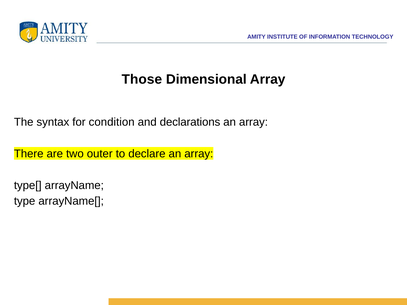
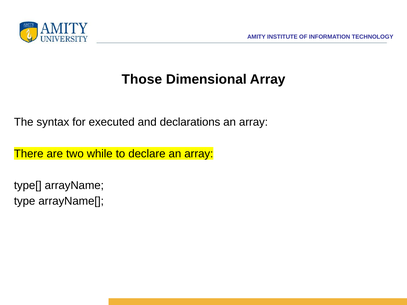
condition: condition -> executed (112, 122)
outer: outer -> while (100, 154)
